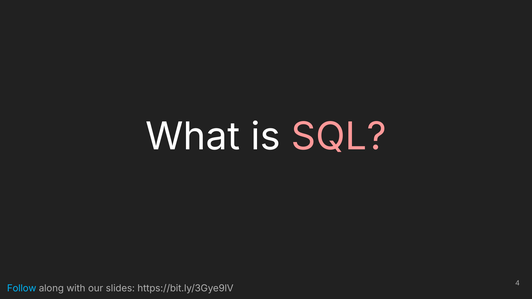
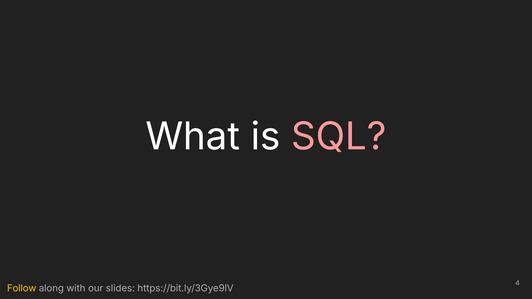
Follow colour: light blue -> yellow (22, 289)
